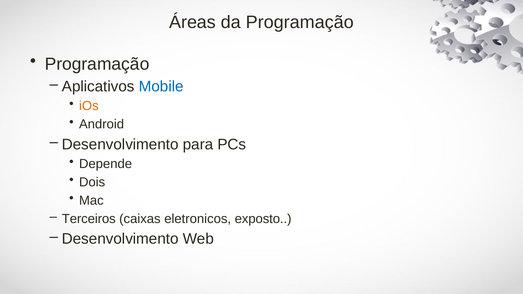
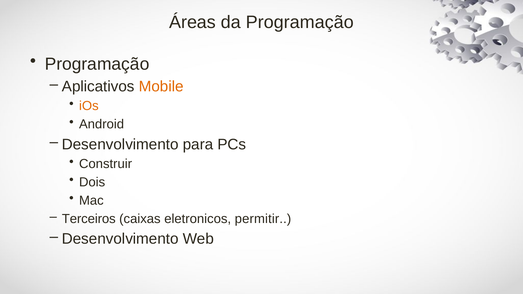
Mobile colour: blue -> orange (161, 87)
Depende: Depende -> Construir (106, 164)
exposto: exposto -> permitir (263, 219)
